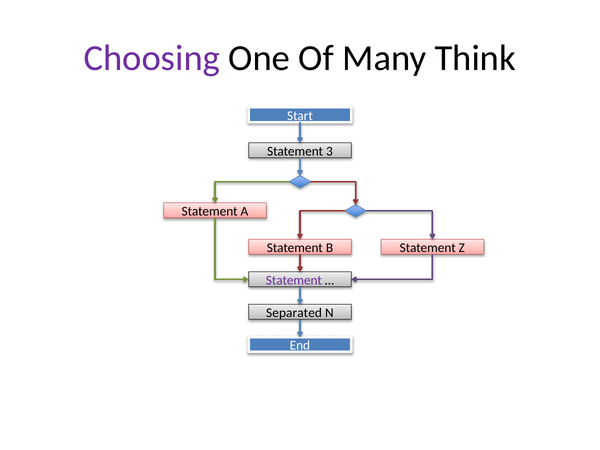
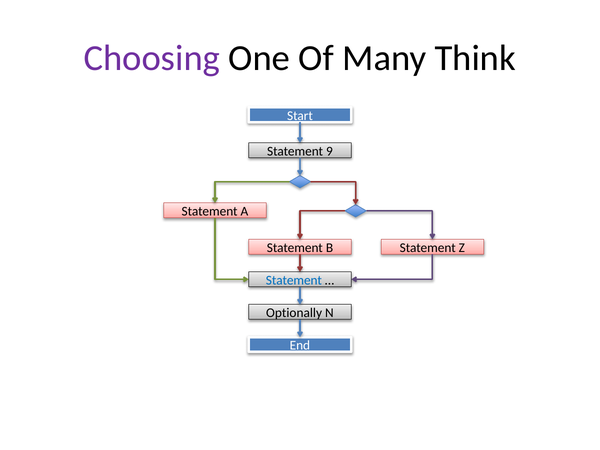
3: 3 -> 9 (329, 151)
Statement colour: purple -> blue (294, 280)
Separated: Separated -> Optionally (294, 313)
